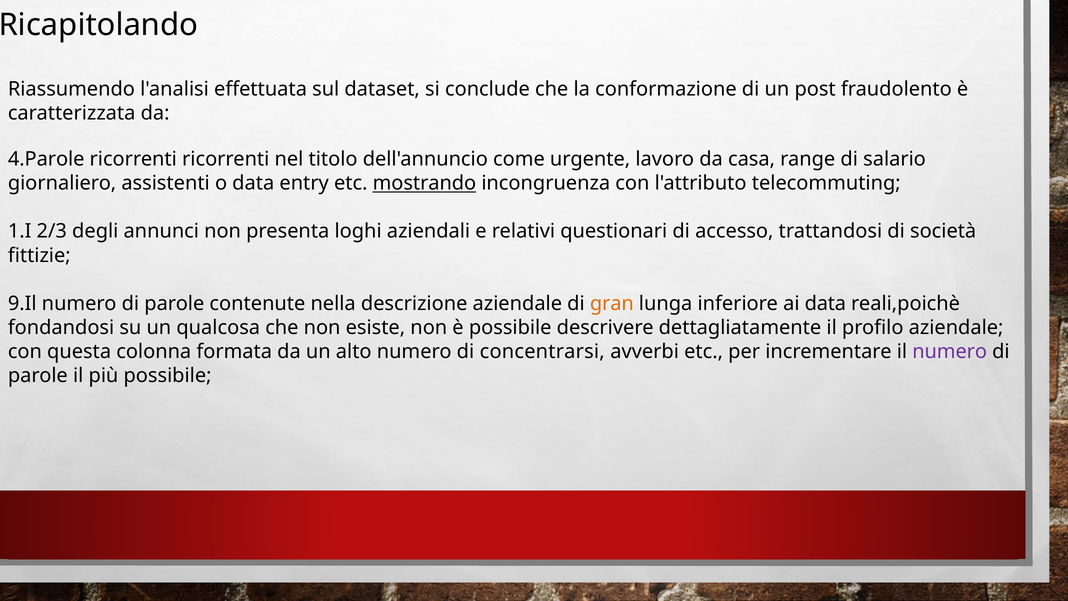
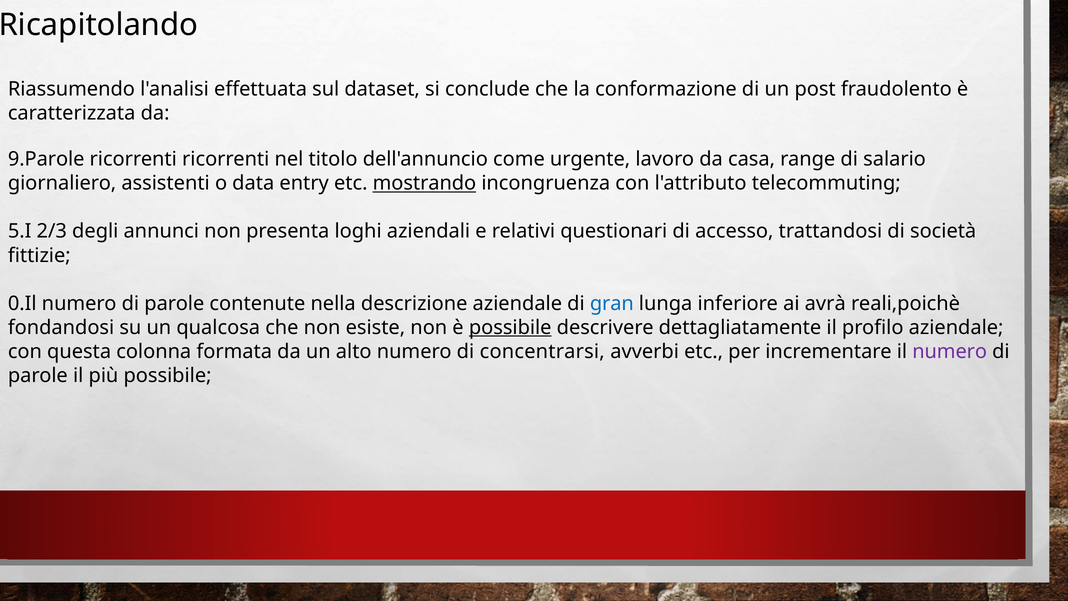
4.Parole: 4.Parole -> 9.Parole (46, 159)
1.I: 1.I -> 5.I (20, 231)
9.Il: 9.Il -> 0.Il (22, 303)
gran colour: orange -> blue (612, 303)
ai data: data -> avrà (825, 303)
possibile underline: none -> present (510, 327)
